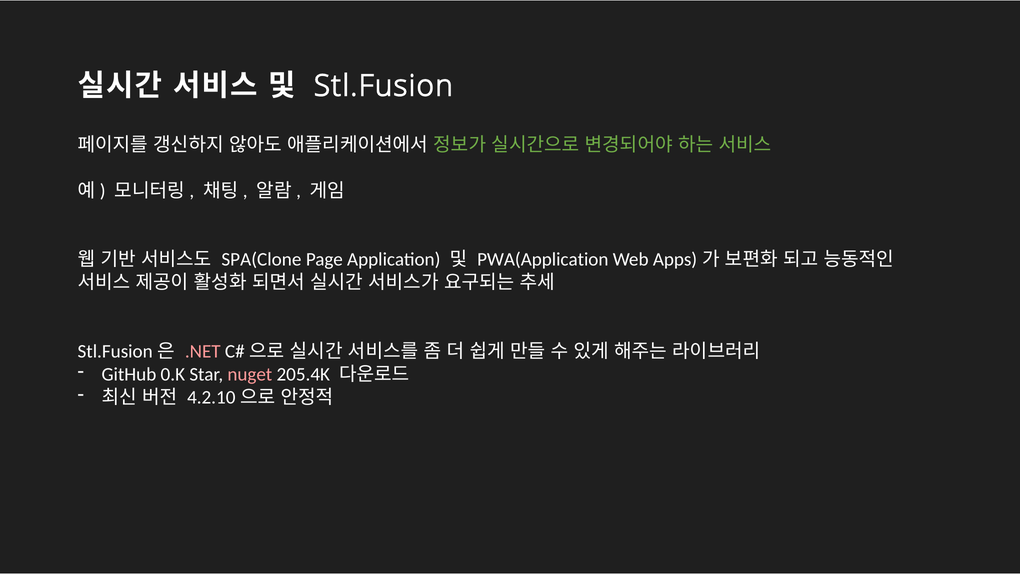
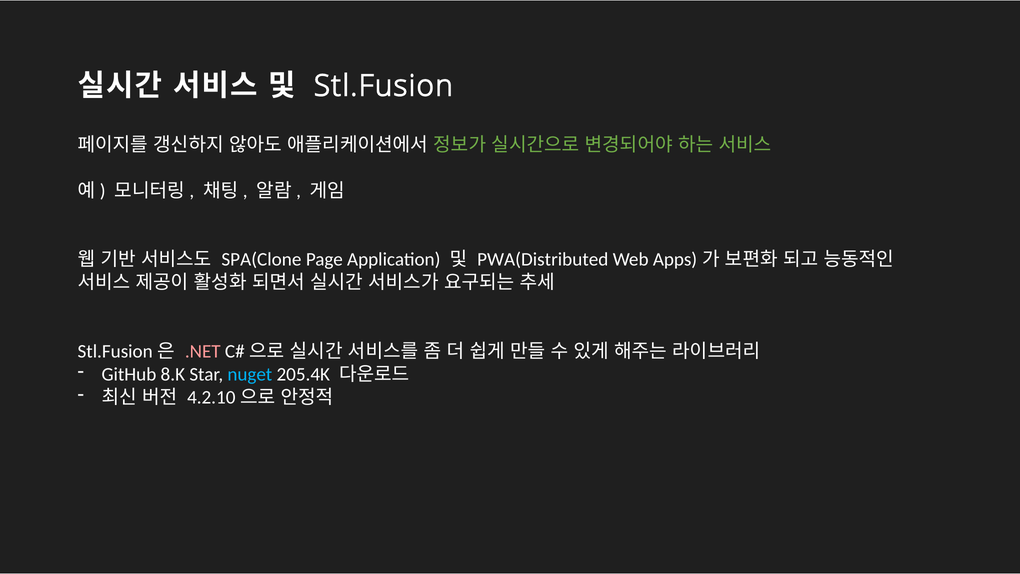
PWA(Application: PWA(Application -> PWA(Distributed (543, 260)
0.K: 0.K -> 8.K (173, 374)
nuget colour: pink -> light blue (250, 374)
